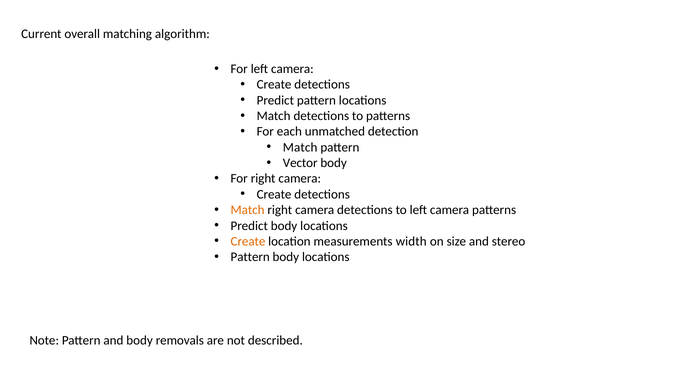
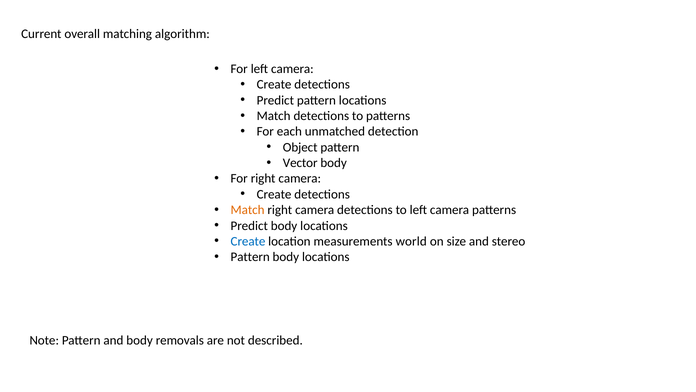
Match: Match -> Object (300, 147)
Create colour: orange -> blue (248, 241)
width: width -> world (411, 241)
